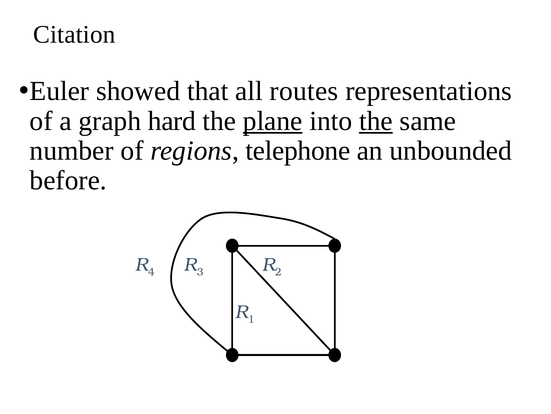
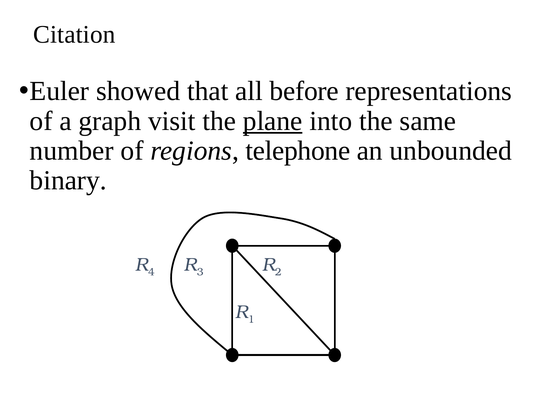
routes: routes -> before (304, 91)
hard: hard -> visit (172, 121)
the underline: present -> none (376, 121)
before: before -> binary (68, 180)
